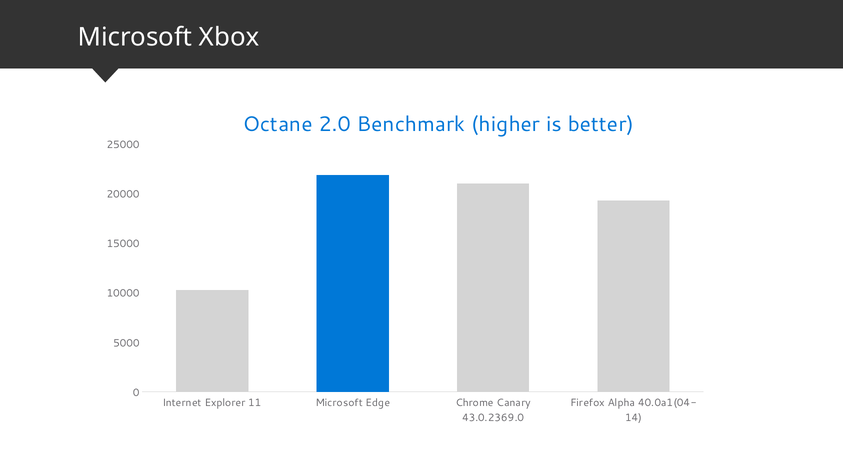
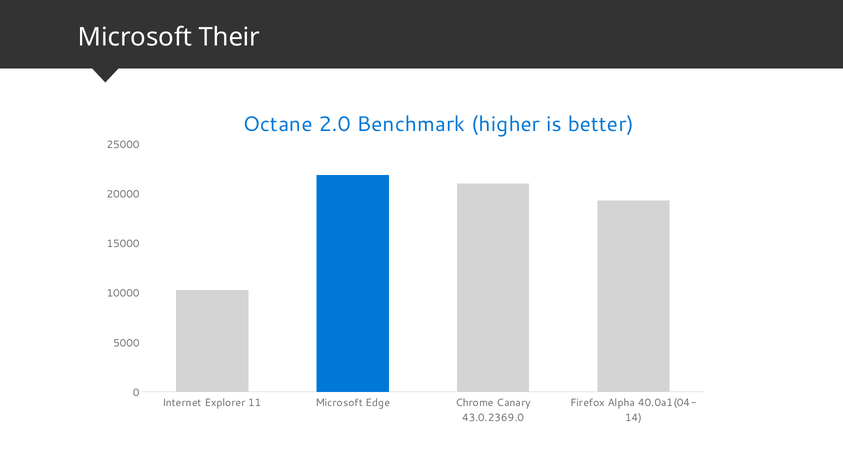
Xbox: Xbox -> Their (229, 37)
